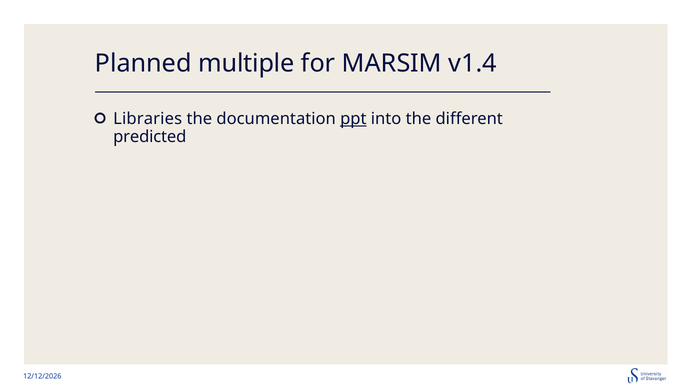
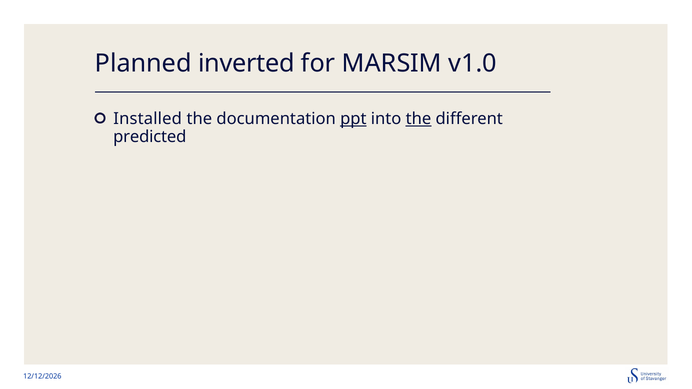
multiple: multiple -> inverted (246, 63)
v1.4: v1.4 -> v1.0 (473, 63)
Libraries: Libraries -> Installed (148, 119)
the underline: none -> present (418, 119)
